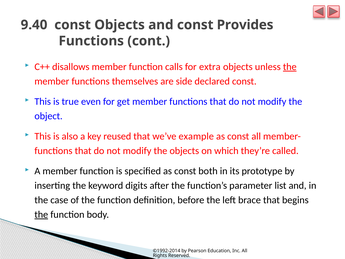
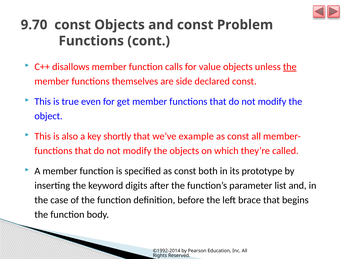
9.40: 9.40 -> 9.70 (34, 25)
Provides: Provides -> Problem (245, 25)
extra: extra -> value (210, 67)
reused: reused -> shortly (117, 136)
the underline: present -> none (41, 214)
